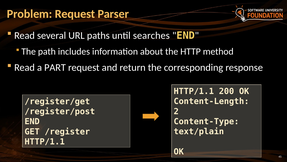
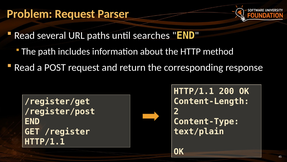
PART: PART -> POST (55, 67)
